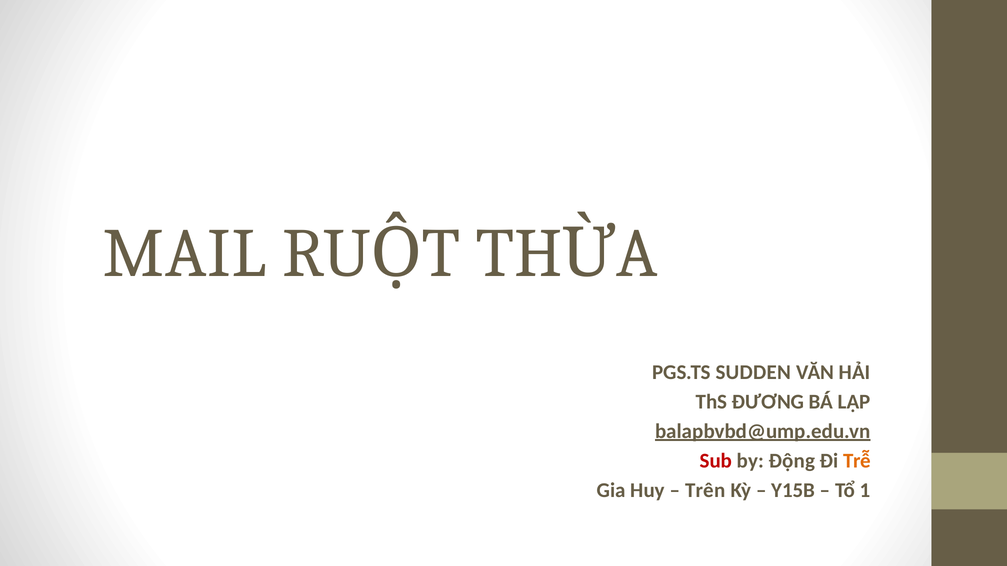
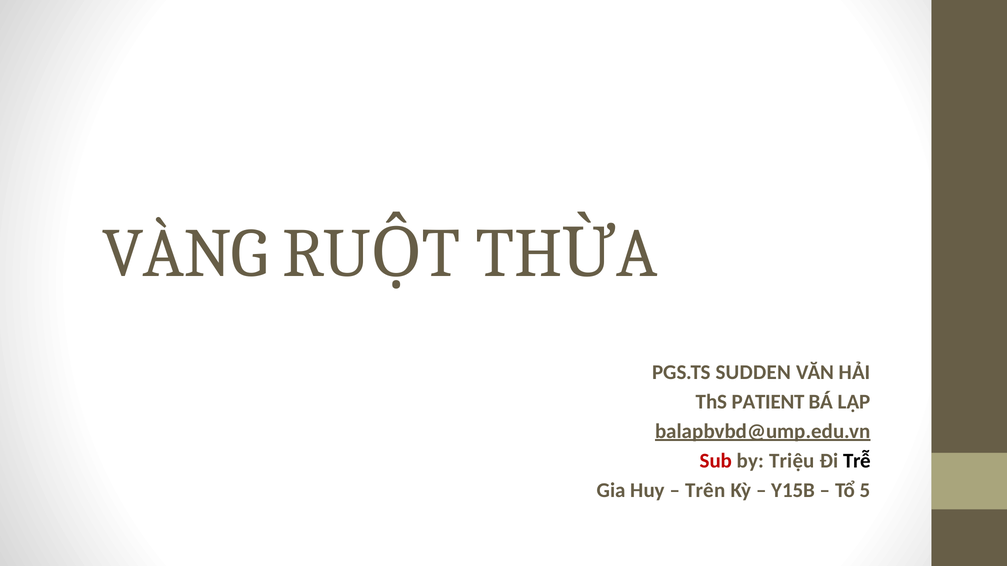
MAIL: MAIL -> VÀNG (185, 253)
ĐƯƠNG: ĐƯƠNG -> PATIENT (768, 402)
Động: Động -> Triệu (792, 461)
Trễ colour: orange -> black (857, 461)
1: 1 -> 5 (865, 491)
